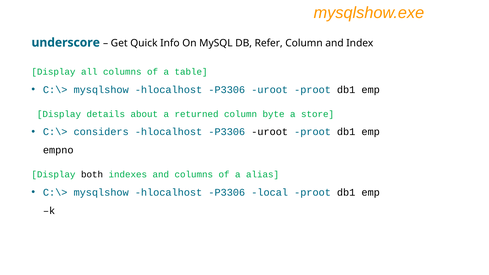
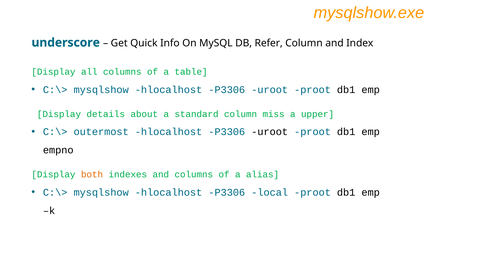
returned: returned -> standard (197, 114)
byte: byte -> miss (274, 114)
store: store -> upper (318, 114)
considers: considers -> outermost (101, 132)
both colour: black -> orange (92, 175)
